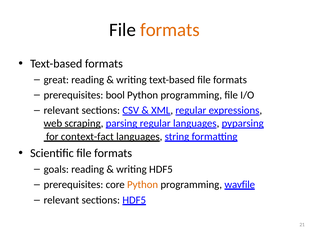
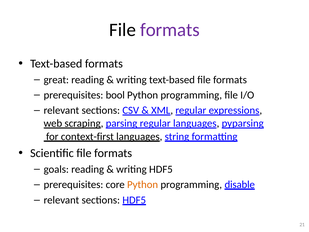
formats colour: orange -> purple (170, 30)
context-fact: context-fact -> context-first (87, 136)
wavfile: wavfile -> disable (240, 184)
